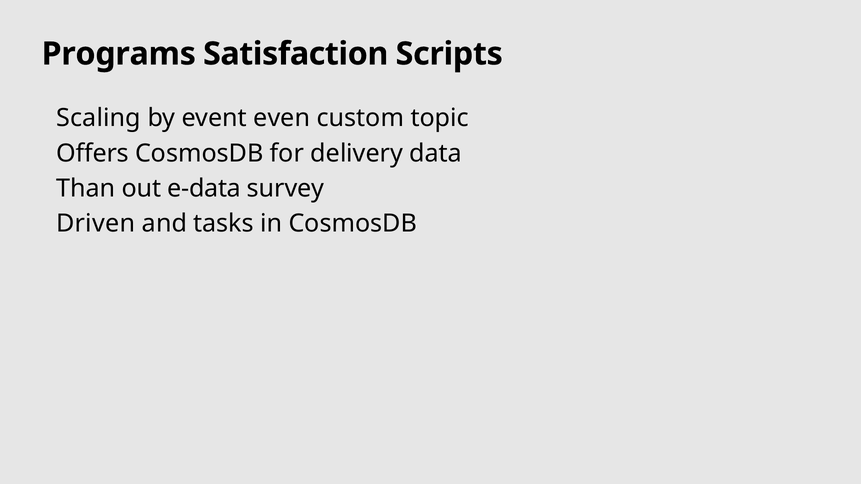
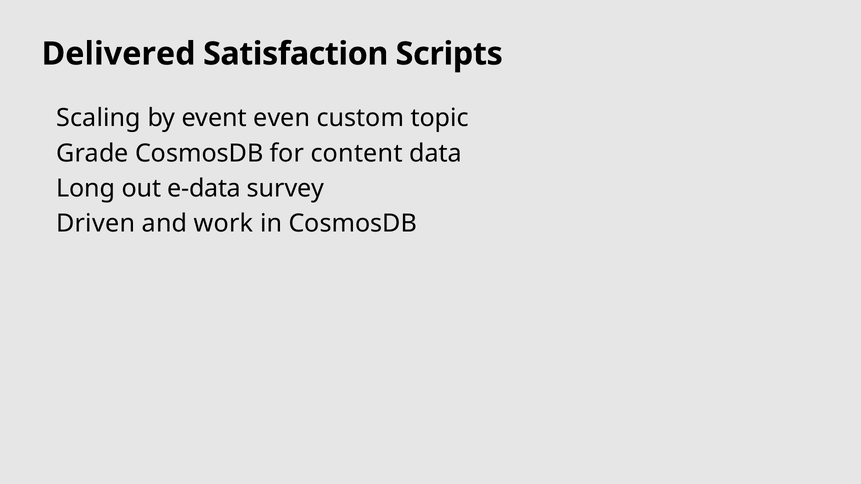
Programs: Programs -> Delivered (119, 54)
Offers: Offers -> Grade (92, 153)
delivery: delivery -> content (357, 153)
Than: Than -> Long (86, 189)
tasks: tasks -> work (223, 224)
